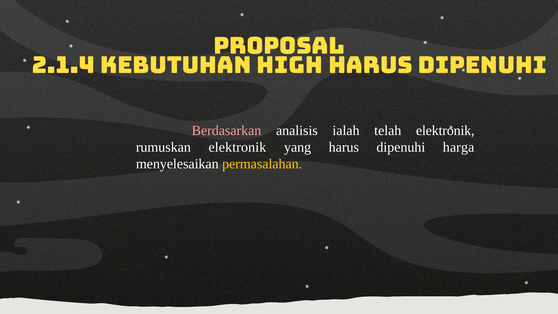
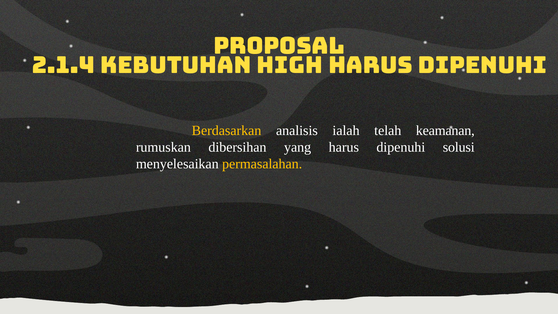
Berdasarkan colour: pink -> yellow (227, 130)
telah elektronik: elektronik -> keamanan (445, 130)
rumuskan elektronik: elektronik -> dibersihan (237, 147)
harga: harga -> solusi (459, 147)
